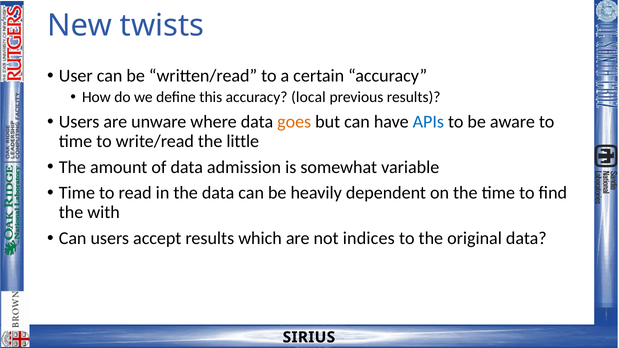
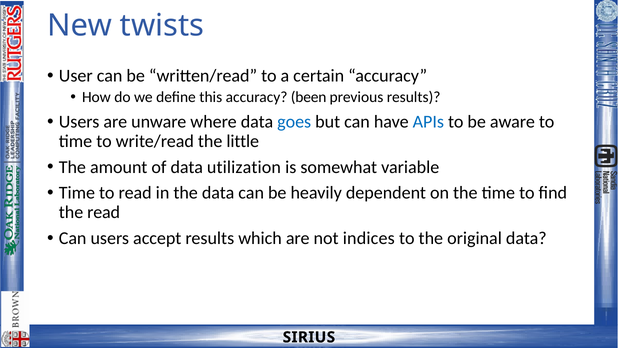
local: local -> been (309, 97)
goes colour: orange -> blue (294, 122)
admission: admission -> utilization (244, 167)
the with: with -> read (104, 213)
